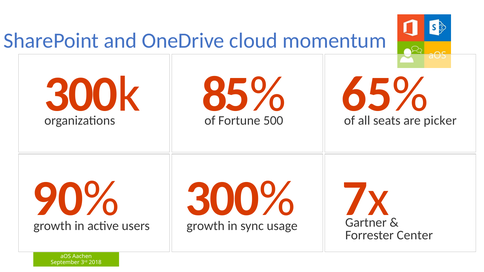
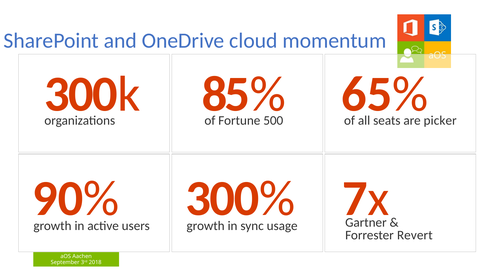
Center: Center -> Revert (415, 235)
